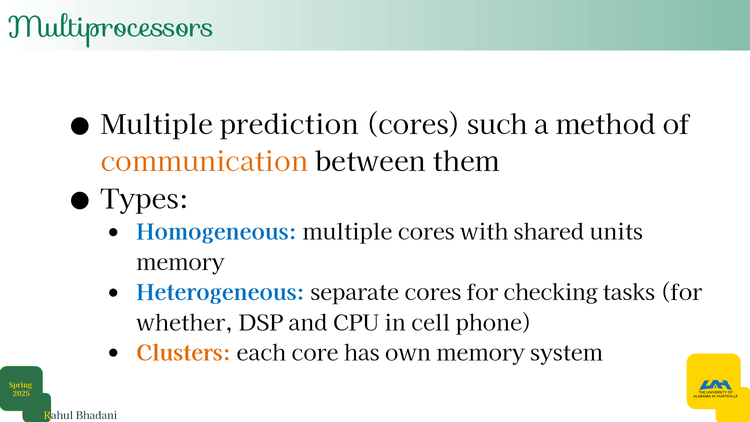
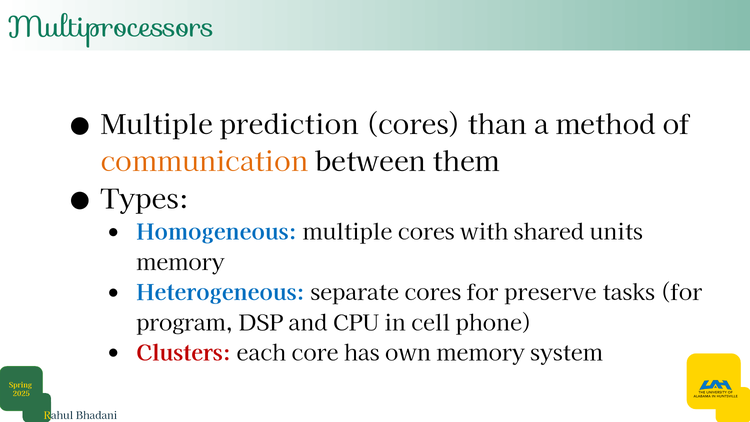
such: such -> than (497, 125)
checking: checking -> preserve (550, 293)
whether: whether -> program (185, 323)
Clusters colour: orange -> red (184, 353)
